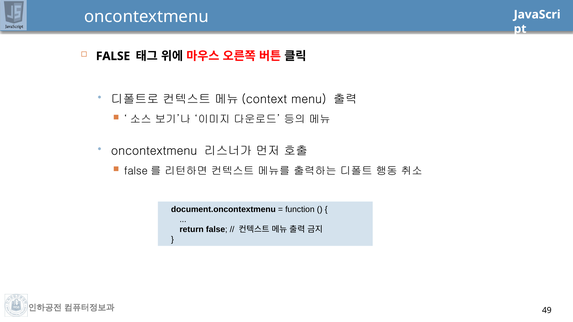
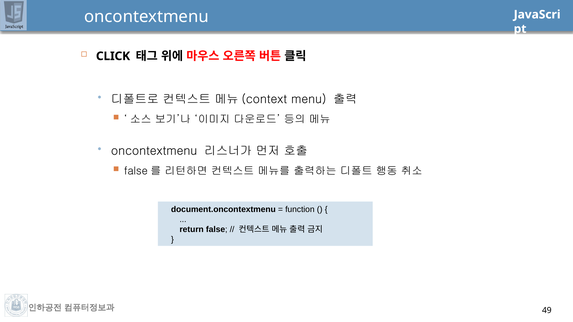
FALSE: FALSE -> CLICK (113, 56)
